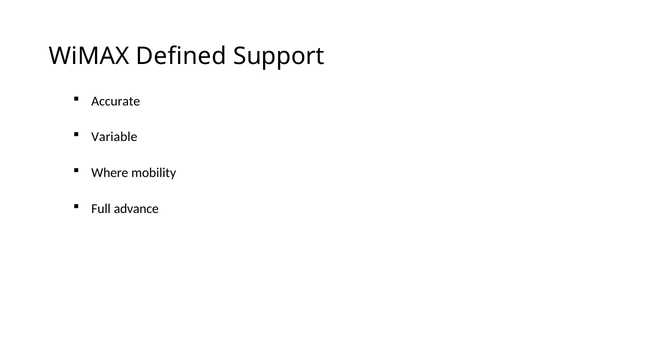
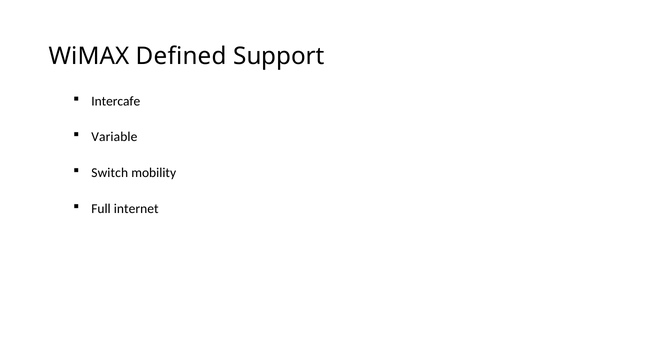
Accurate: Accurate -> Intercafe (116, 101)
Where: Where -> Switch (110, 173)
advance: advance -> internet (136, 208)
